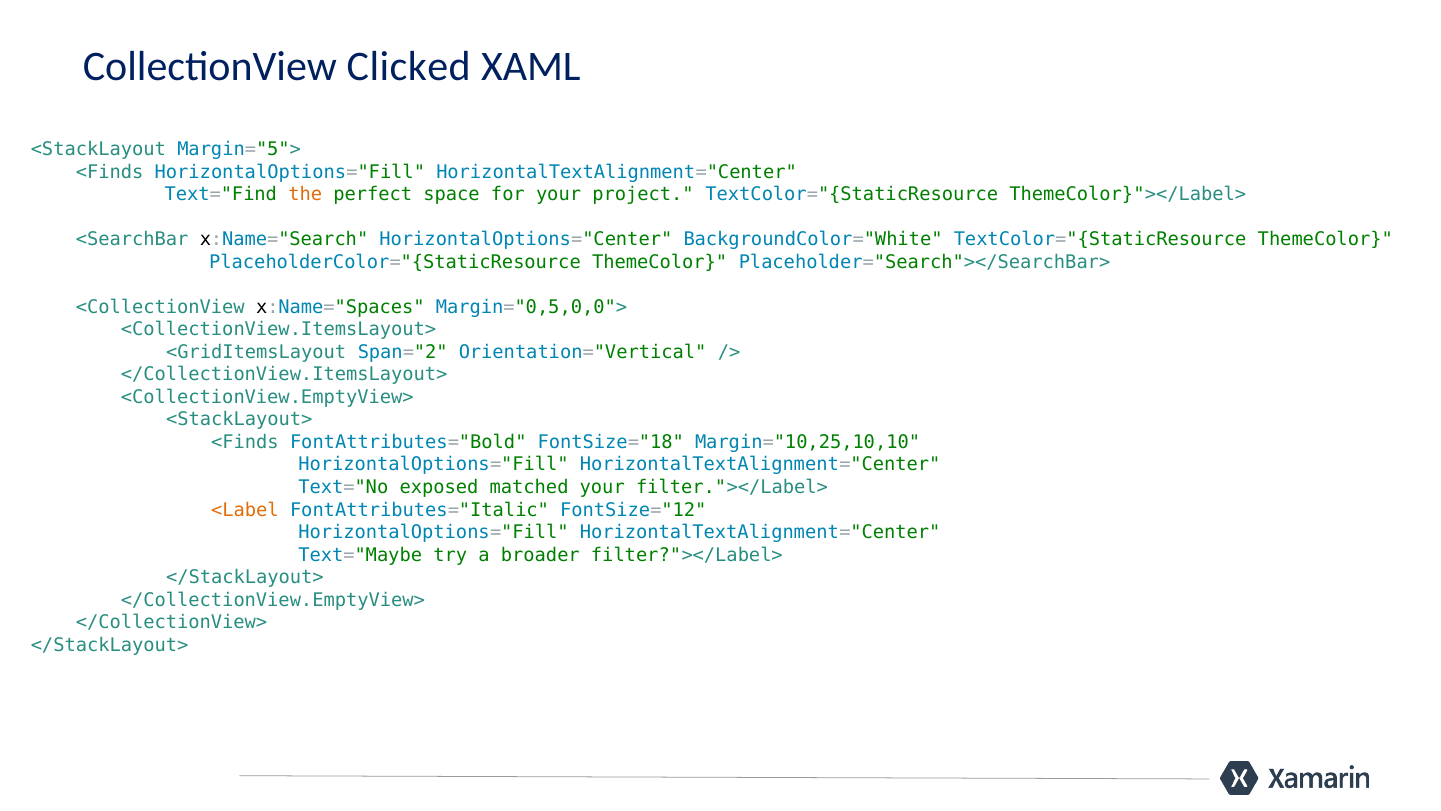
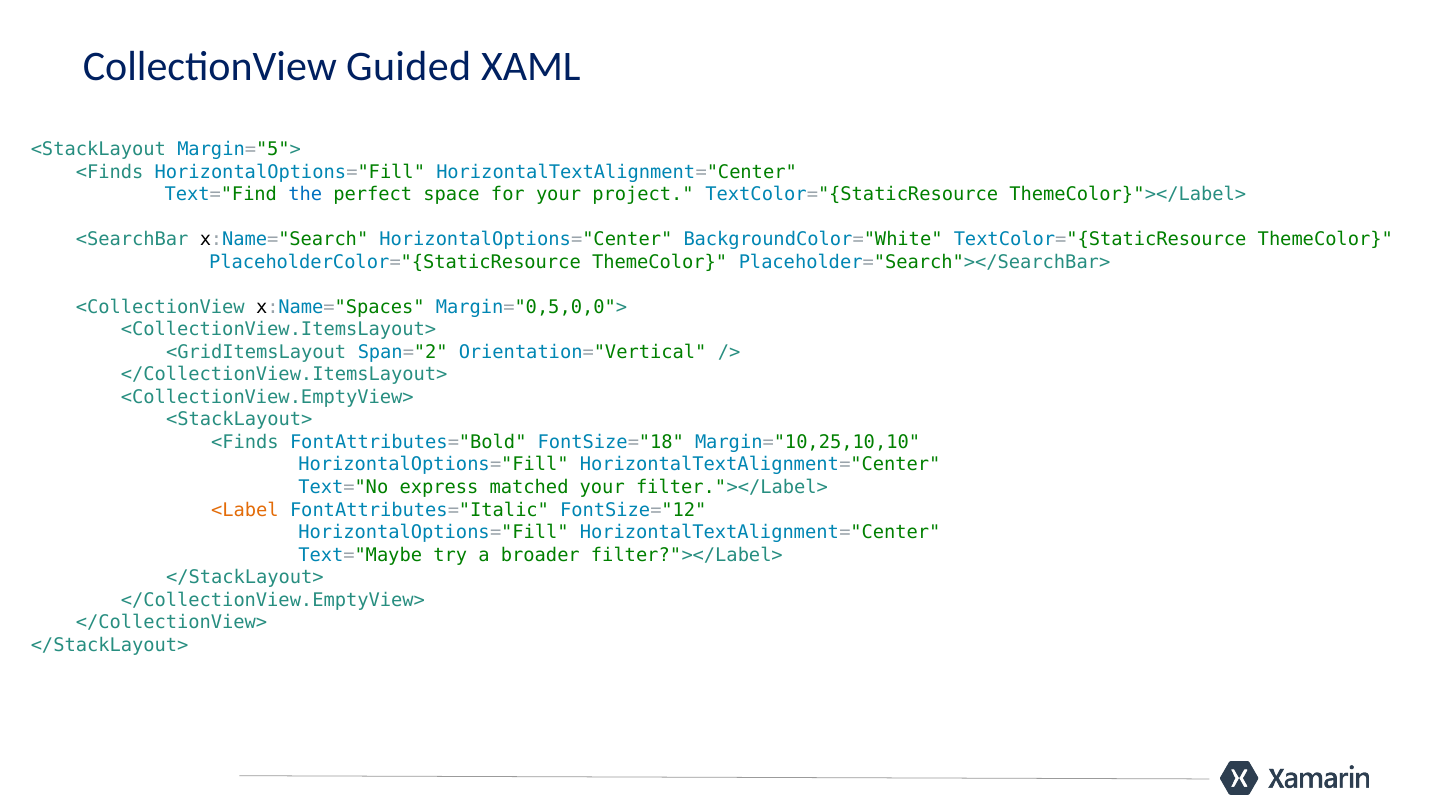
Clicked: Clicked -> Guided (409, 67)
the colour: orange -> blue (305, 194)
exposed: exposed -> express (439, 487)
